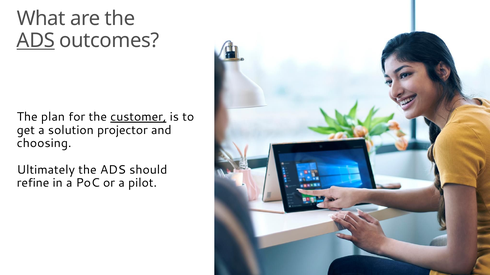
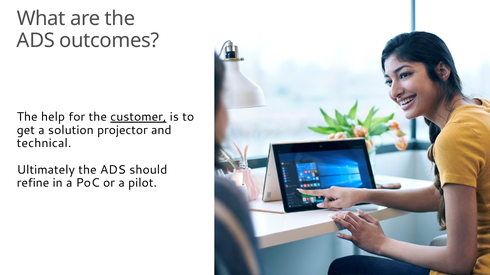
ADS underline: present -> none (36, 41)
plan: plan -> help (53, 117)
choosing: choosing -> technical (44, 144)
